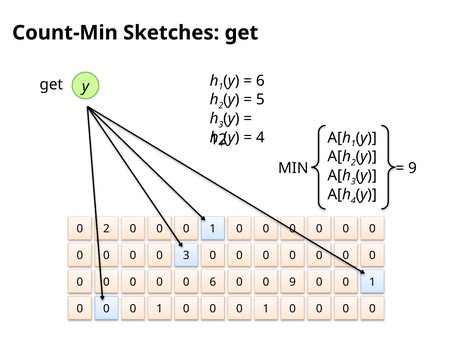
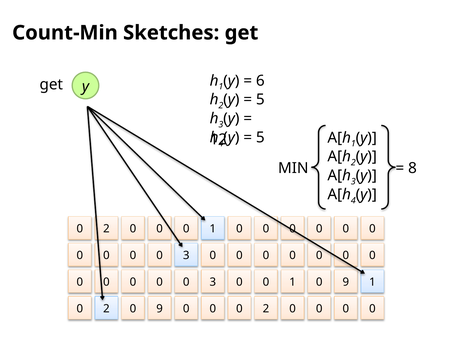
4: 4 -> 5 (260, 138)
9: 9 -> 8 (412, 168)
6: 6 -> 3 (213, 282)
9: 9 -> 1 (293, 282)
0: 0 -> 9 (346, 282)
0: 0 -> 2 (106, 309)
1: 1 -> 9 (160, 309)
1: 1 -> 2 (266, 309)
